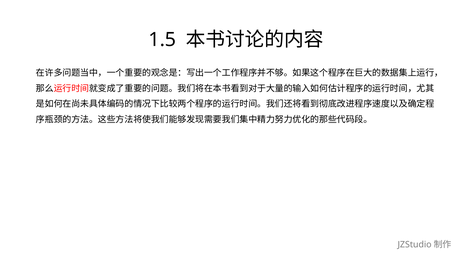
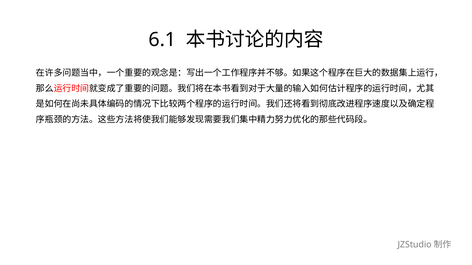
1.5: 1.5 -> 6.1 (162, 40)
